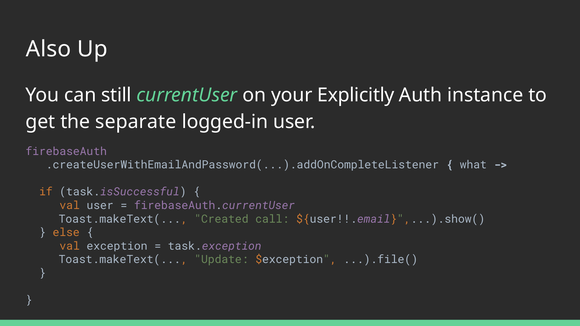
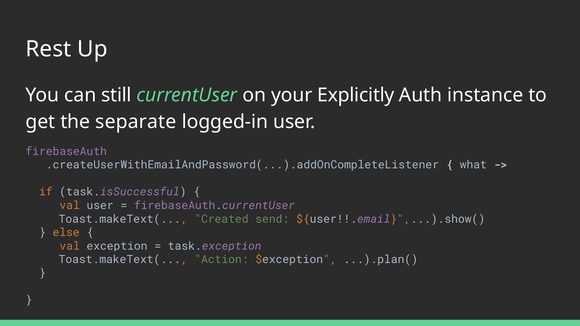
Also: Also -> Rest (49, 49)
call: call -> send (272, 219)
Update: Update -> Action (221, 260)
...).file(: ...).file( -> ...).plan( (381, 260)
